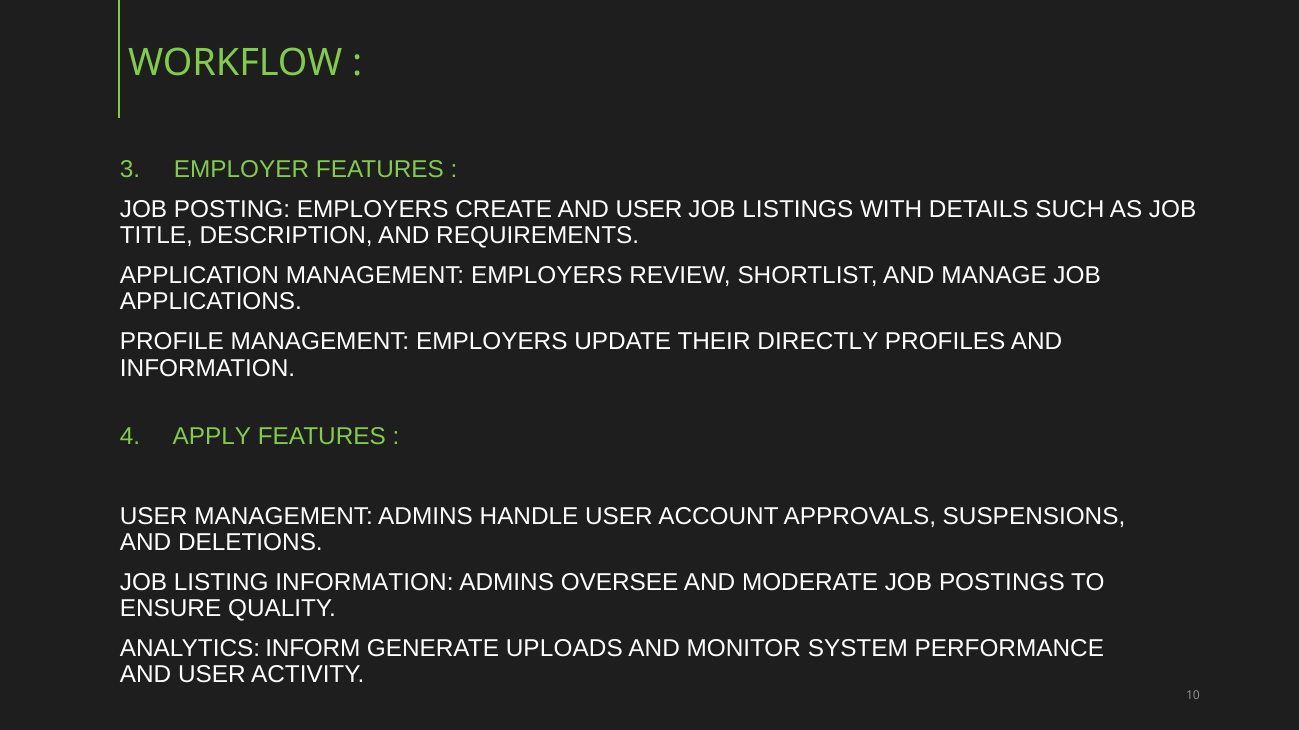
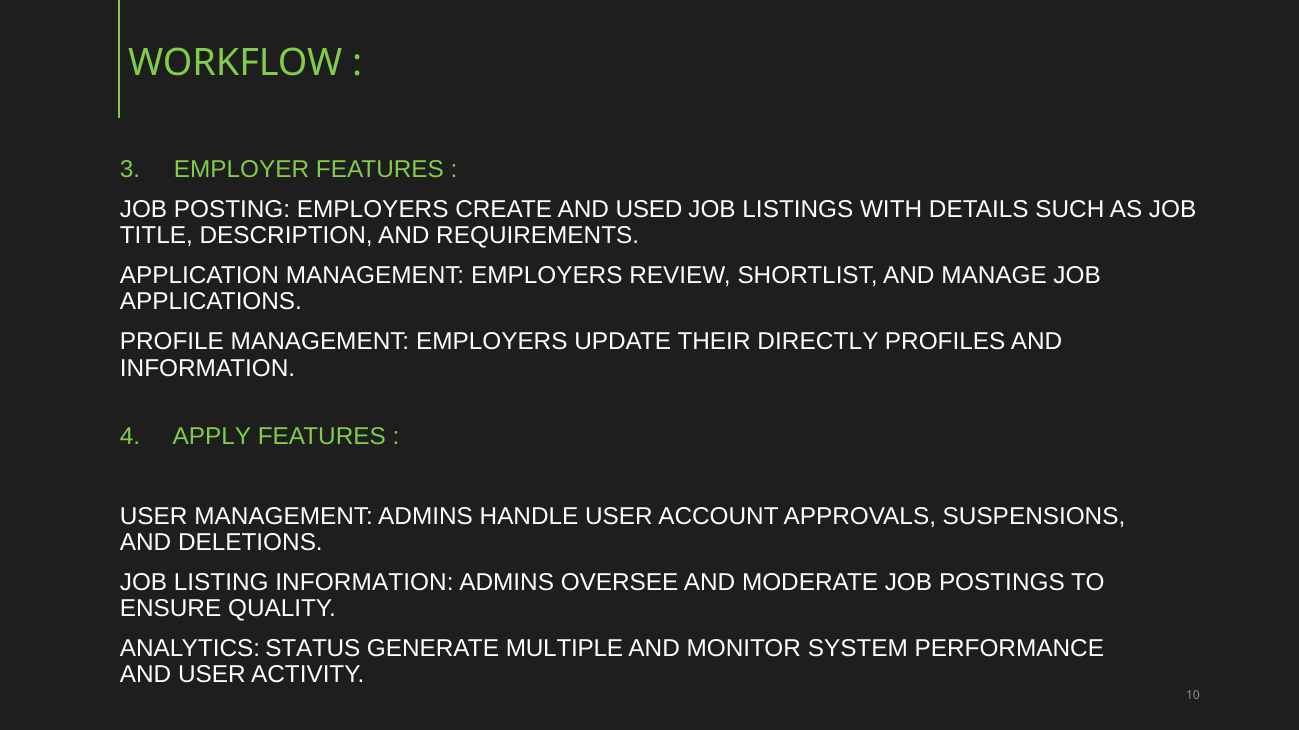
CREATE AND USER: USER -> USED (649, 210)
INFORM: INFORM -> STATUS (313, 649)
UPLOADS: UPLOADS -> MULTIPLE (564, 649)
